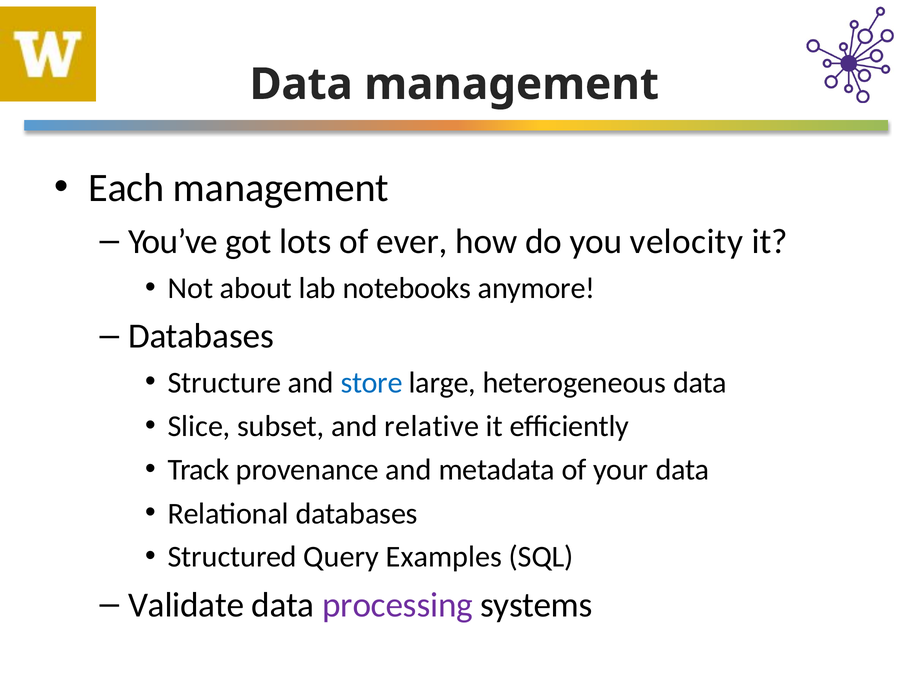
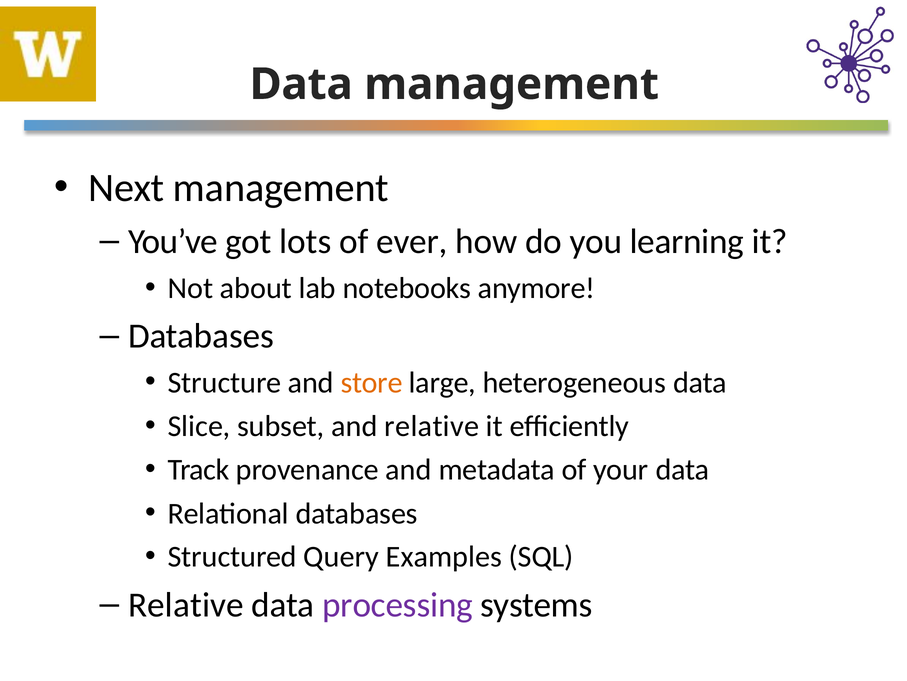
Each: Each -> Next (126, 188)
velocity: velocity -> learning (687, 241)
store colour: blue -> orange (372, 382)
Validate: Validate -> Relative (186, 604)
